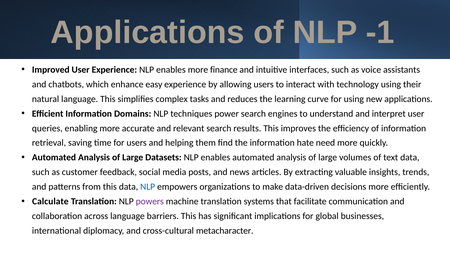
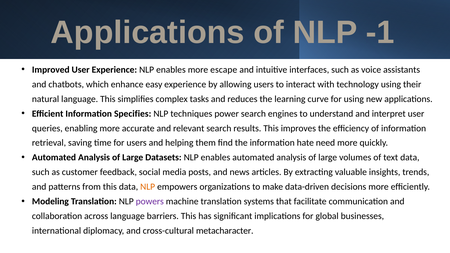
finance: finance -> escape (224, 70)
Domains: Domains -> Specifies (133, 114)
NLP colour: blue -> orange (148, 187)
Calculate: Calculate -> Modeling (50, 202)
